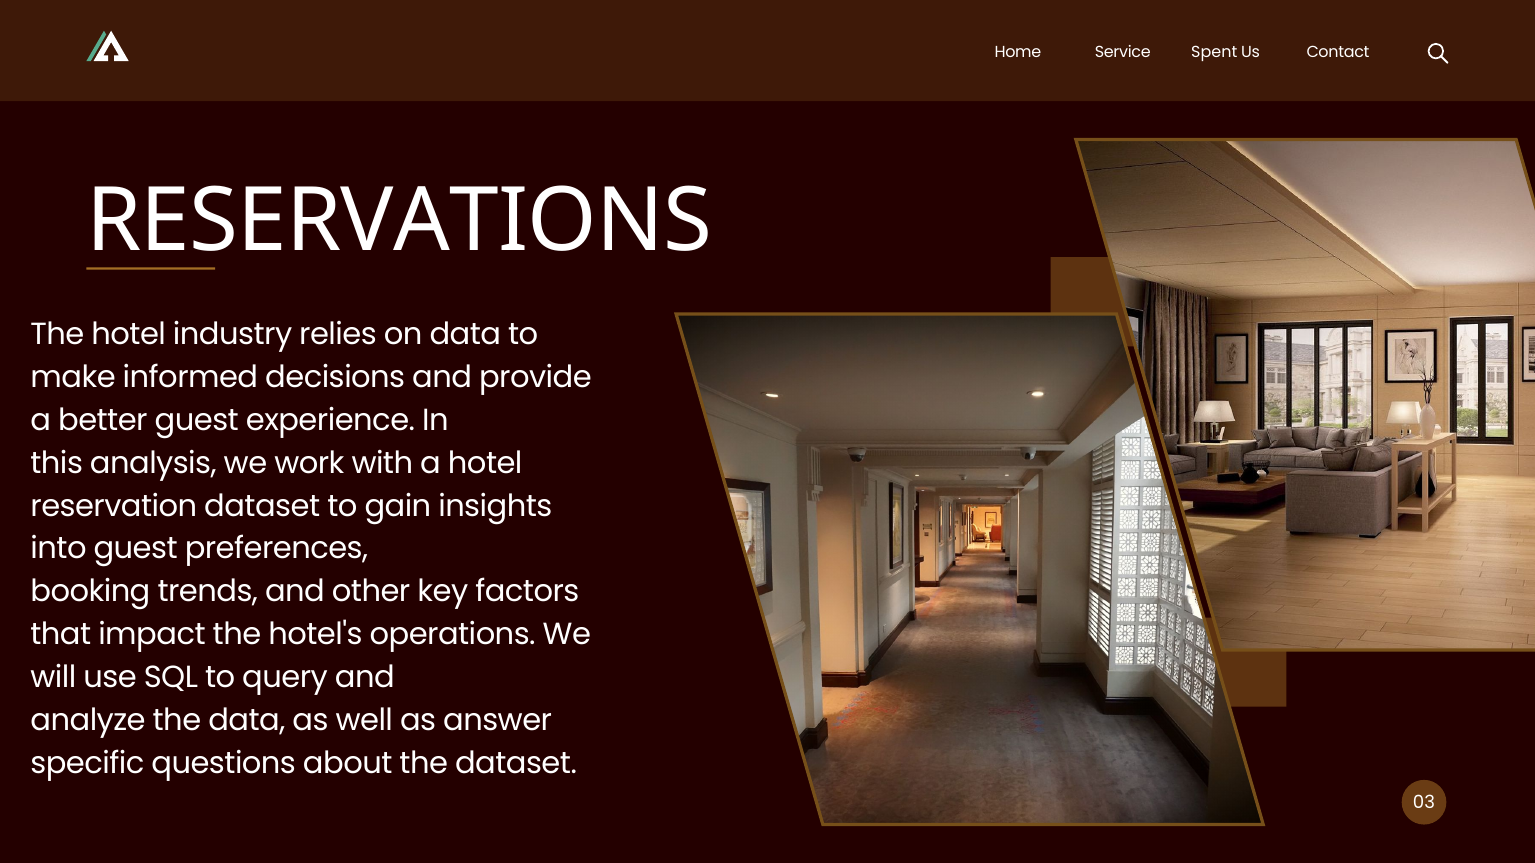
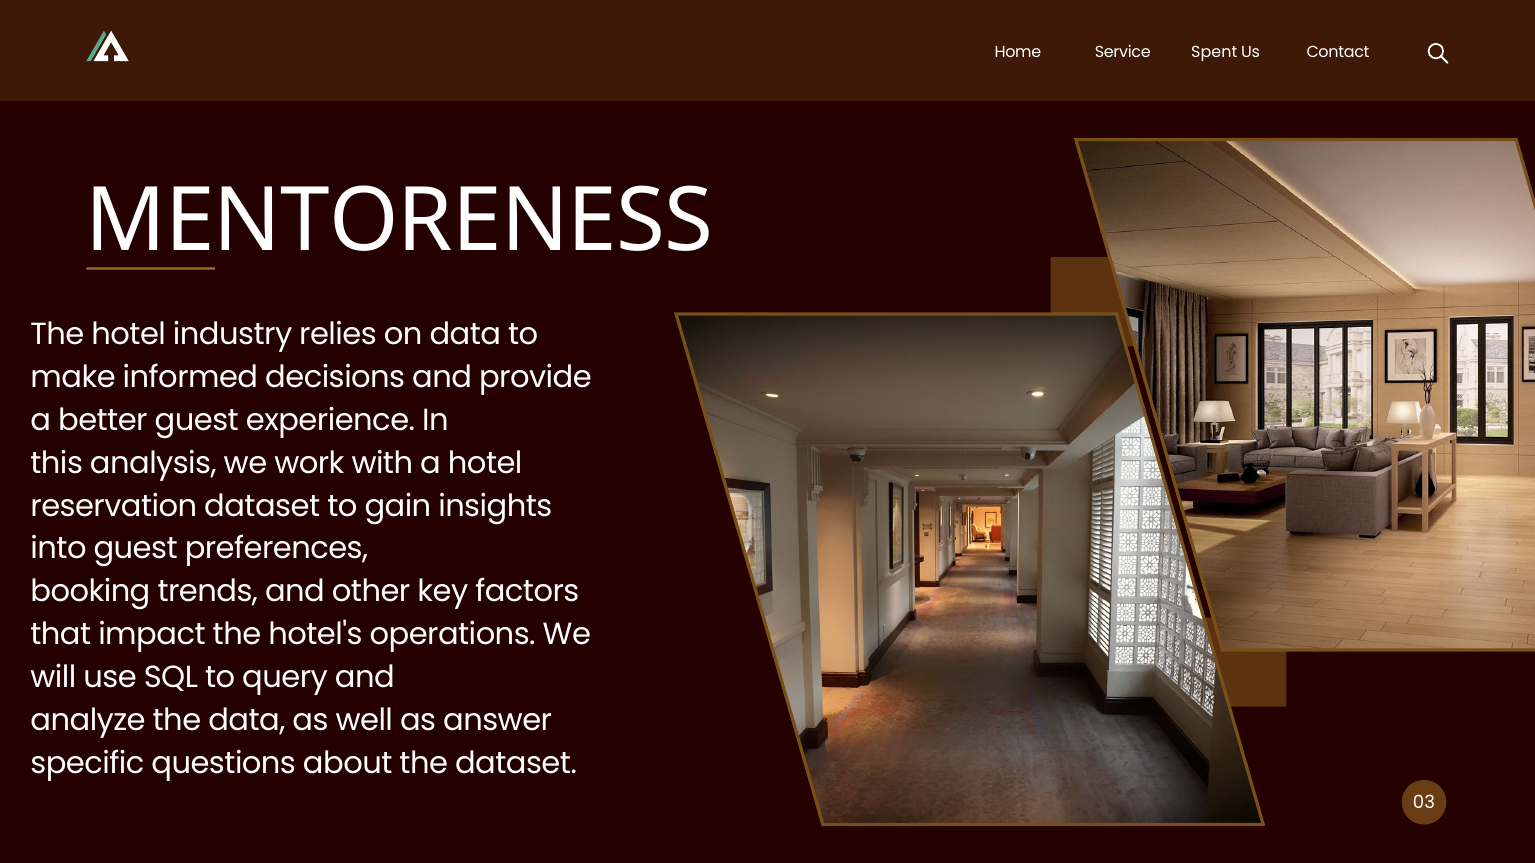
RESERVATIONS: RESERVATIONS -> MENTORENESS (399, 221)
